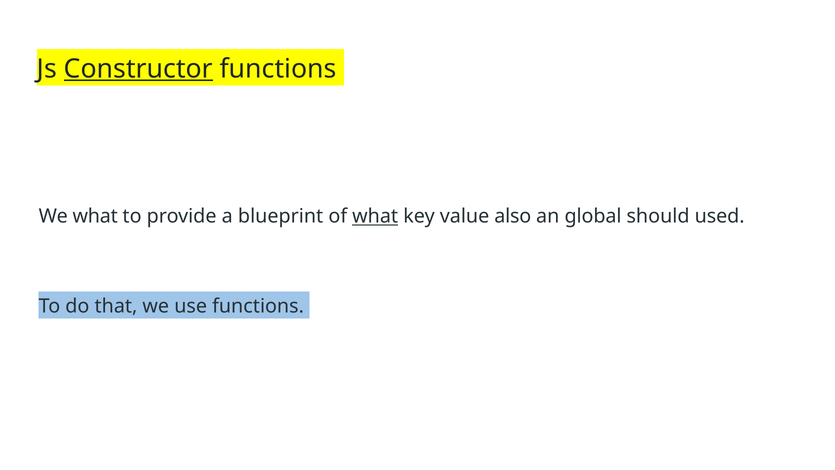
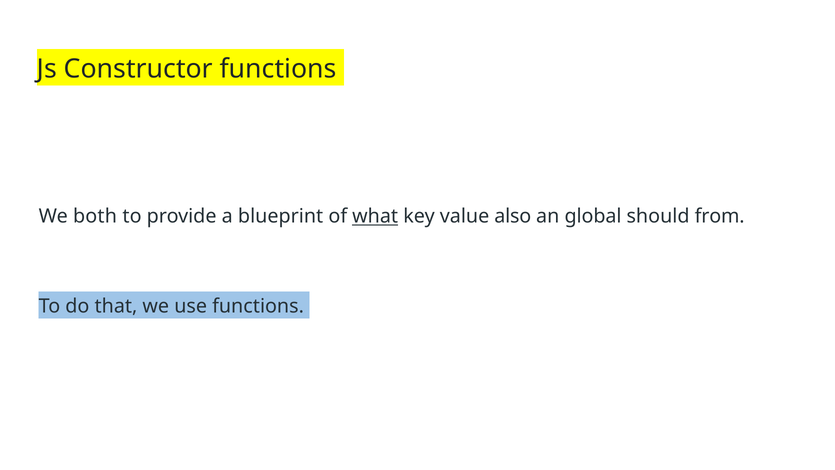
Constructor underline: present -> none (138, 69)
We what: what -> both (95, 216)
used: used -> from (720, 216)
